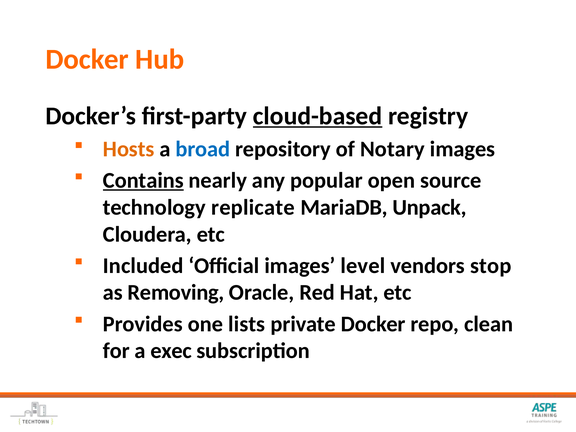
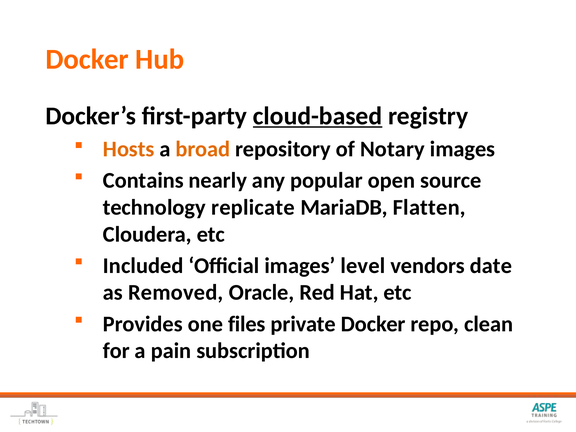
broad colour: blue -> orange (203, 149)
Contains underline: present -> none (143, 180)
Unpack: Unpack -> Flatten (429, 207)
stop: stop -> date (491, 266)
Removing: Removing -> Removed (176, 293)
lists: lists -> files (247, 324)
exec: exec -> pain (171, 351)
